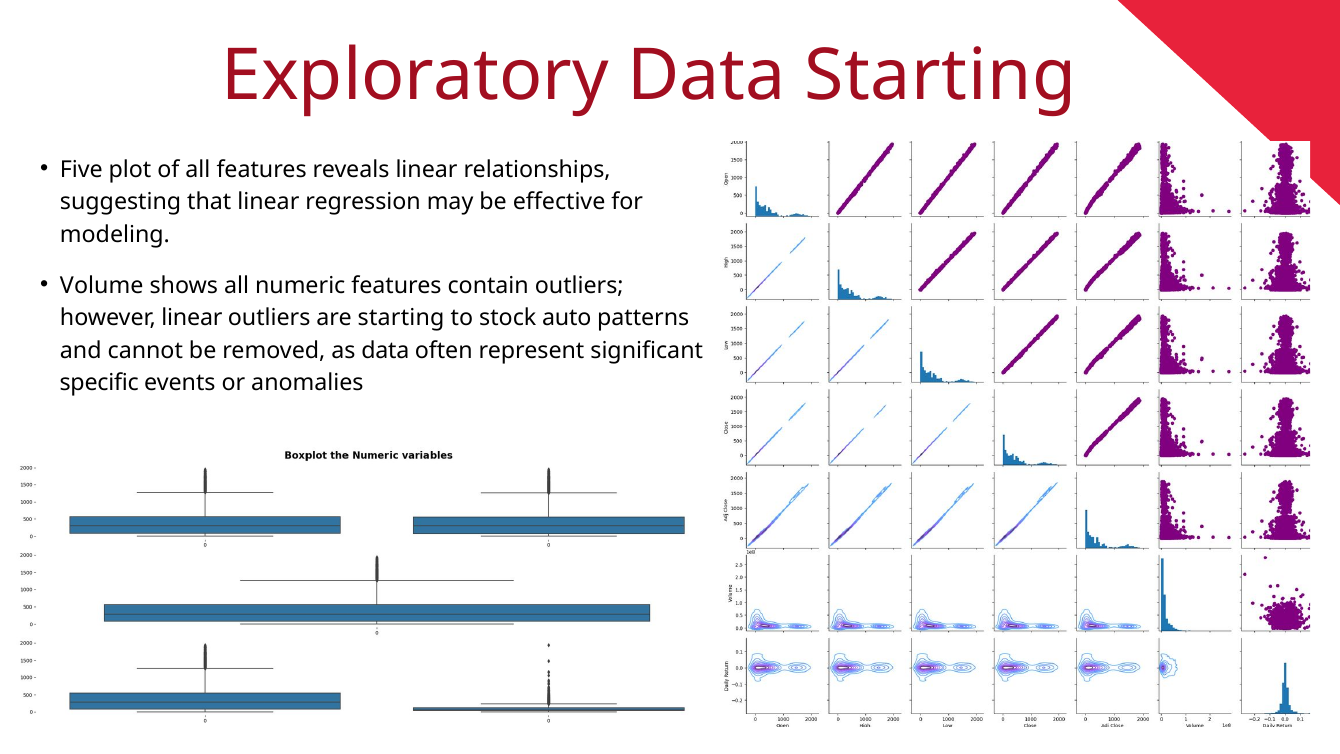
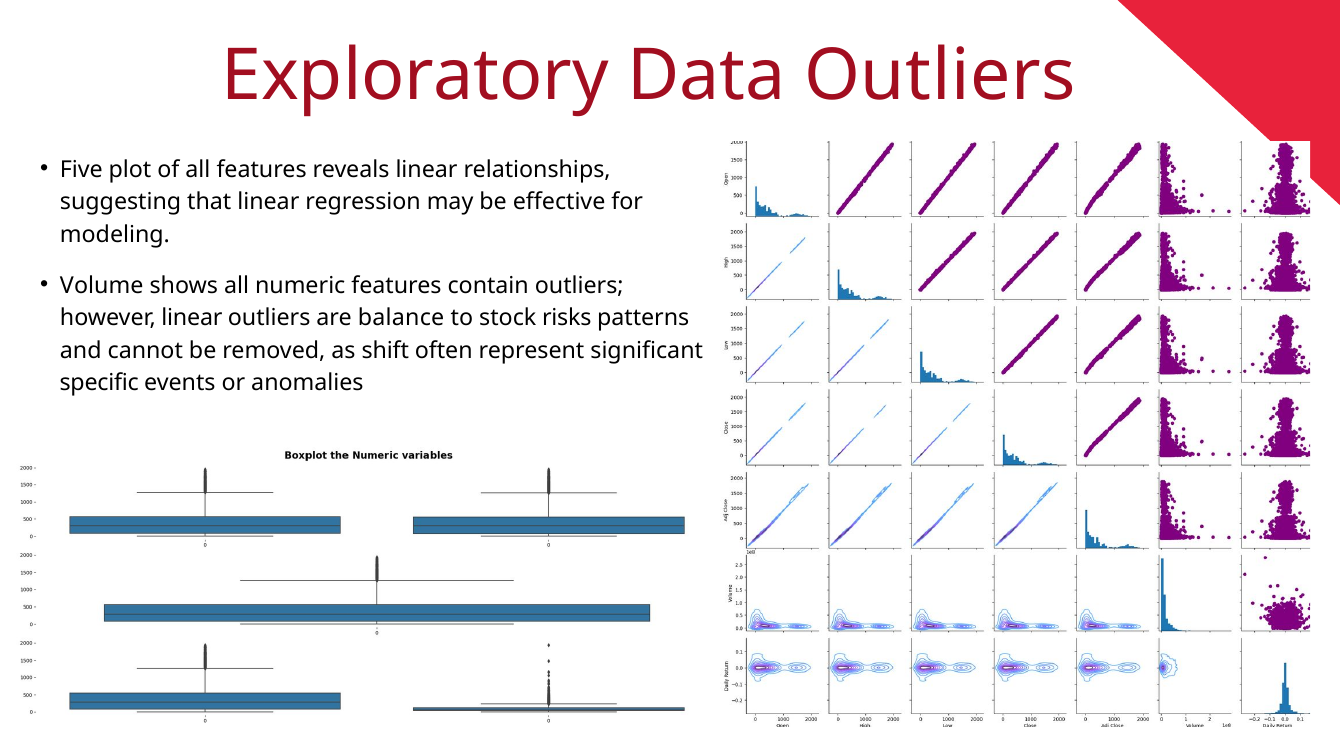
Data Starting: Starting -> Outliers (940, 76)
are starting: starting -> balance (401, 318)
auto: auto -> risks (567, 318)
as data: data -> shift (385, 351)
